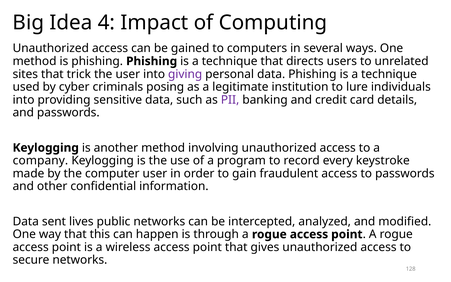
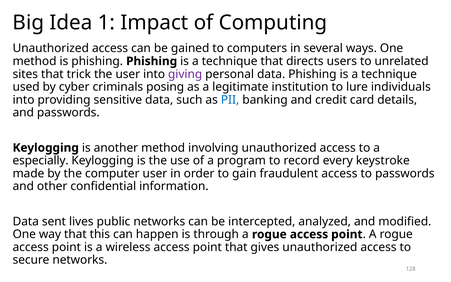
4: 4 -> 1 (106, 23)
PII colour: purple -> blue (230, 100)
company: company -> especially (41, 161)
